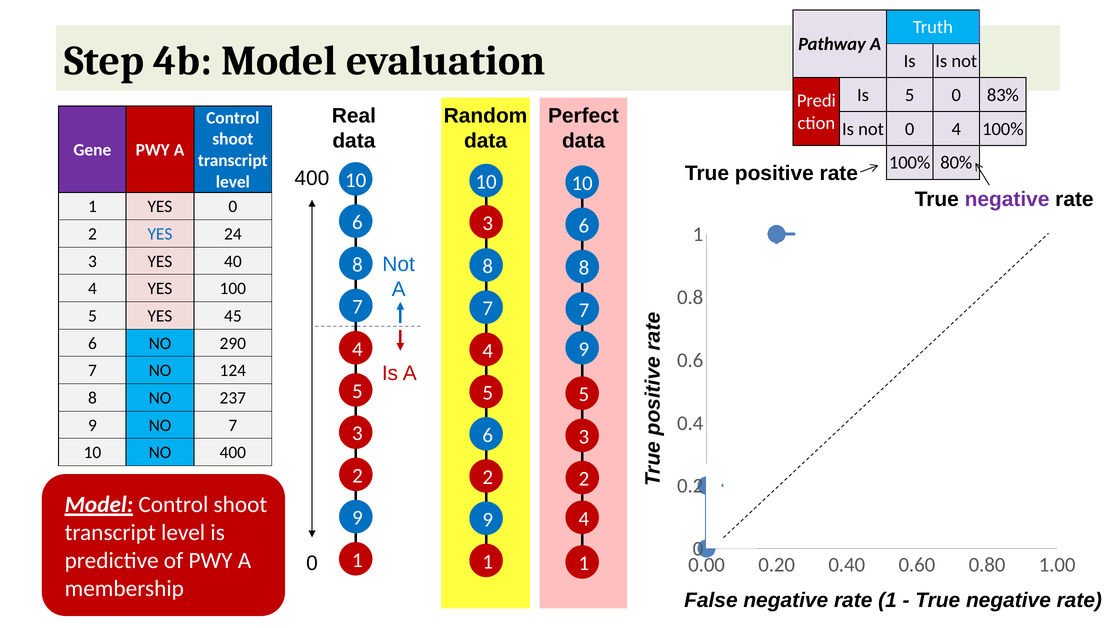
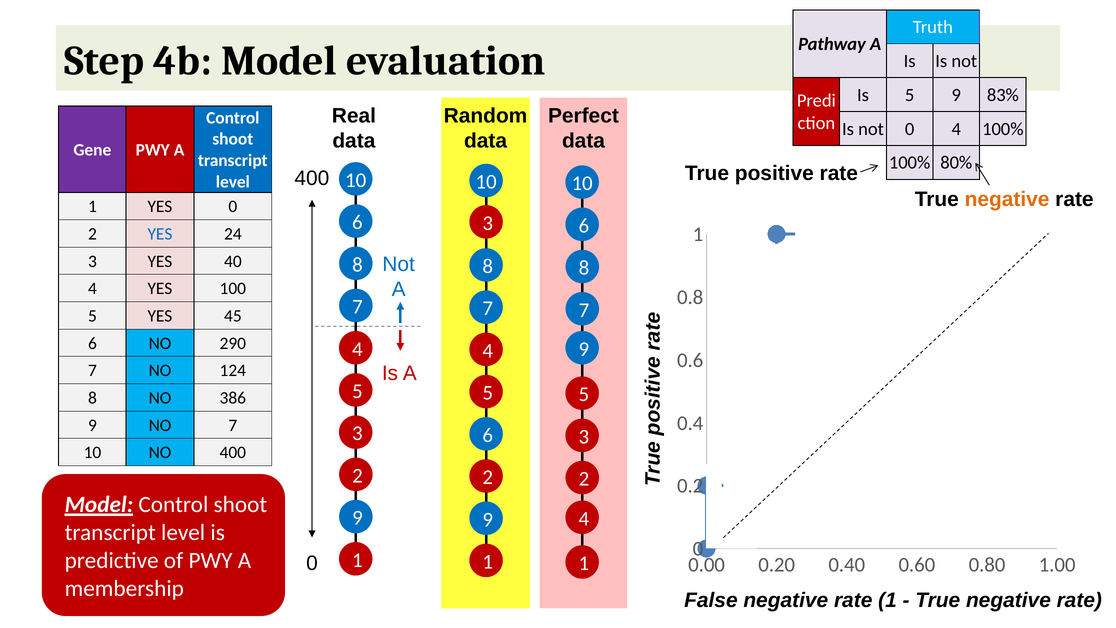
5 0: 0 -> 9 (956, 95)
negative colour: purple -> orange (1007, 199)
237: 237 -> 386 (233, 398)
